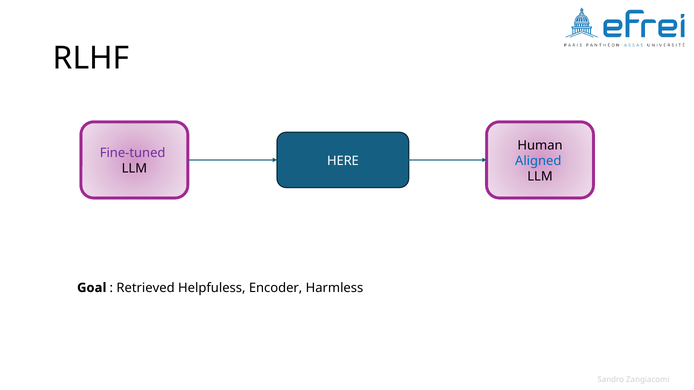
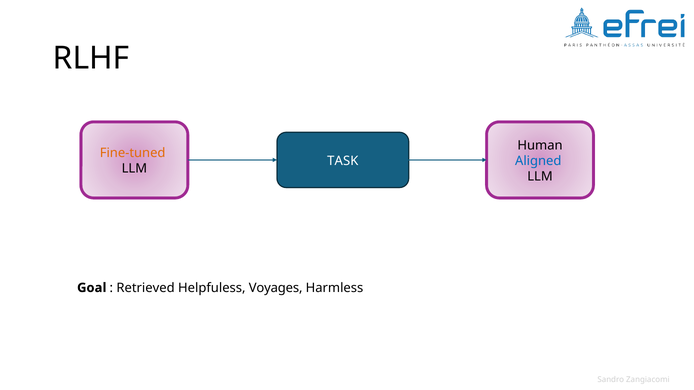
Fine-tuned colour: purple -> orange (133, 153)
HERE: HERE -> TASK (343, 161)
Encoder: Encoder -> Voyages (276, 288)
